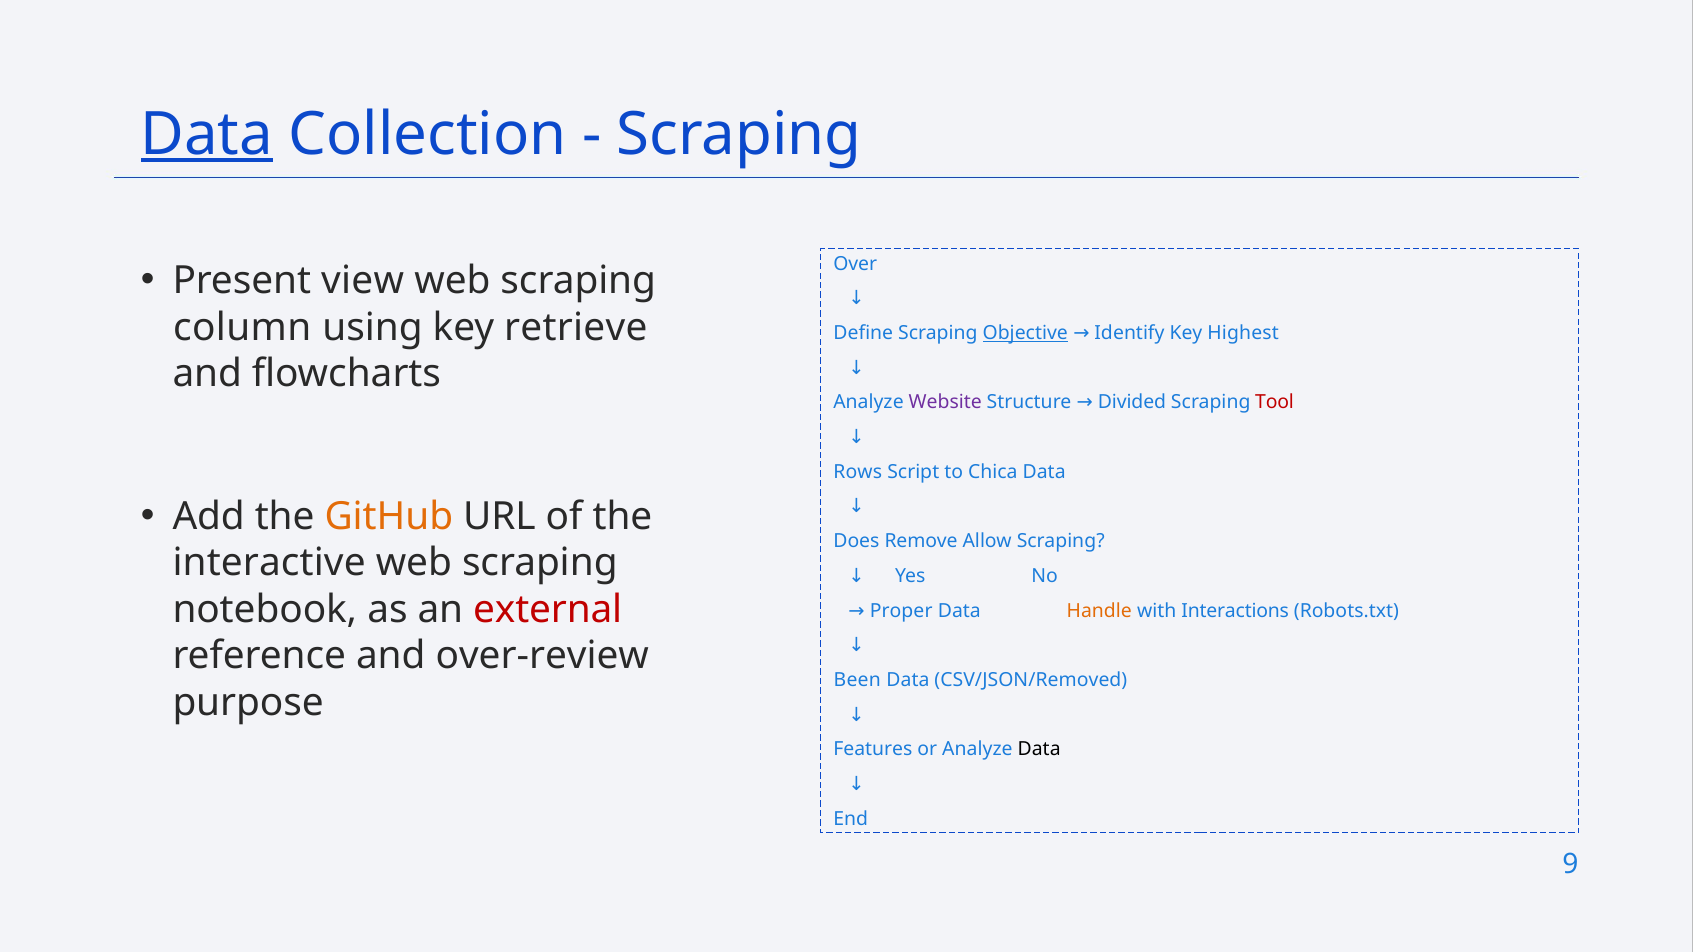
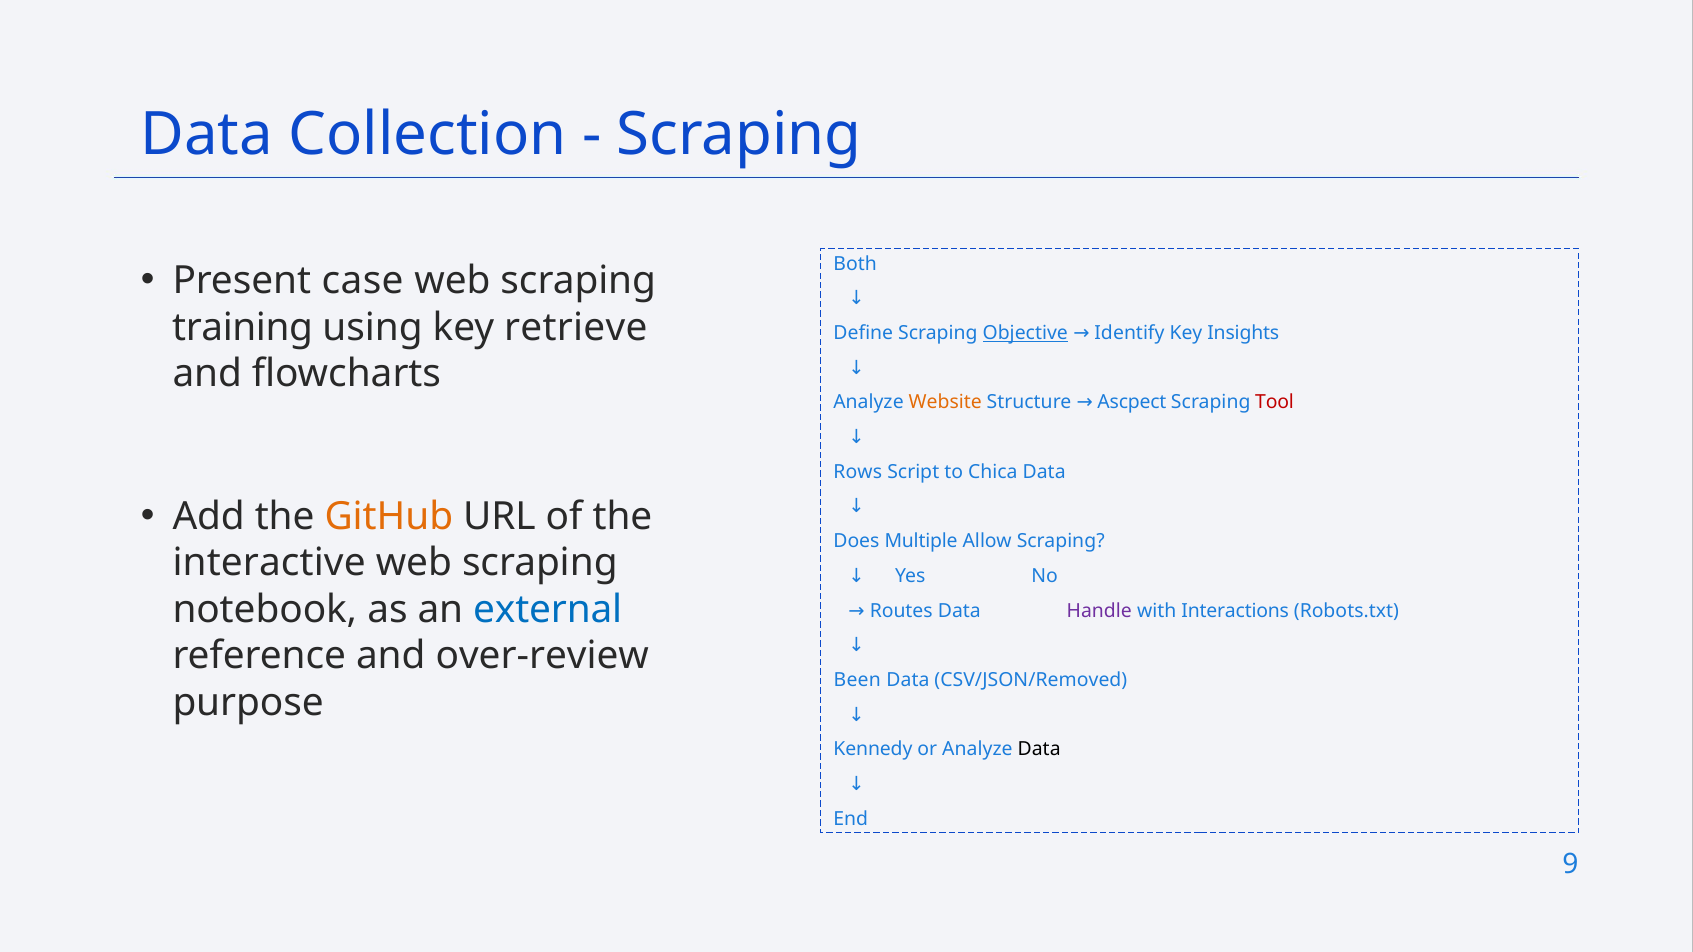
Data underline: present -> none (207, 134)
Over: Over -> Both (855, 264)
view: view -> case (363, 281)
column: column -> training (243, 328)
Highest: Highest -> Insights (1243, 333)
Website colour: purple -> orange (945, 403)
Divided: Divided -> Ascpect (1132, 403)
Remove: Remove -> Multiple (921, 541)
external colour: red -> blue (548, 610)
Proper: Proper -> Routes (901, 611)
Handle colour: orange -> purple (1099, 611)
Features: Features -> Kennedy (873, 750)
